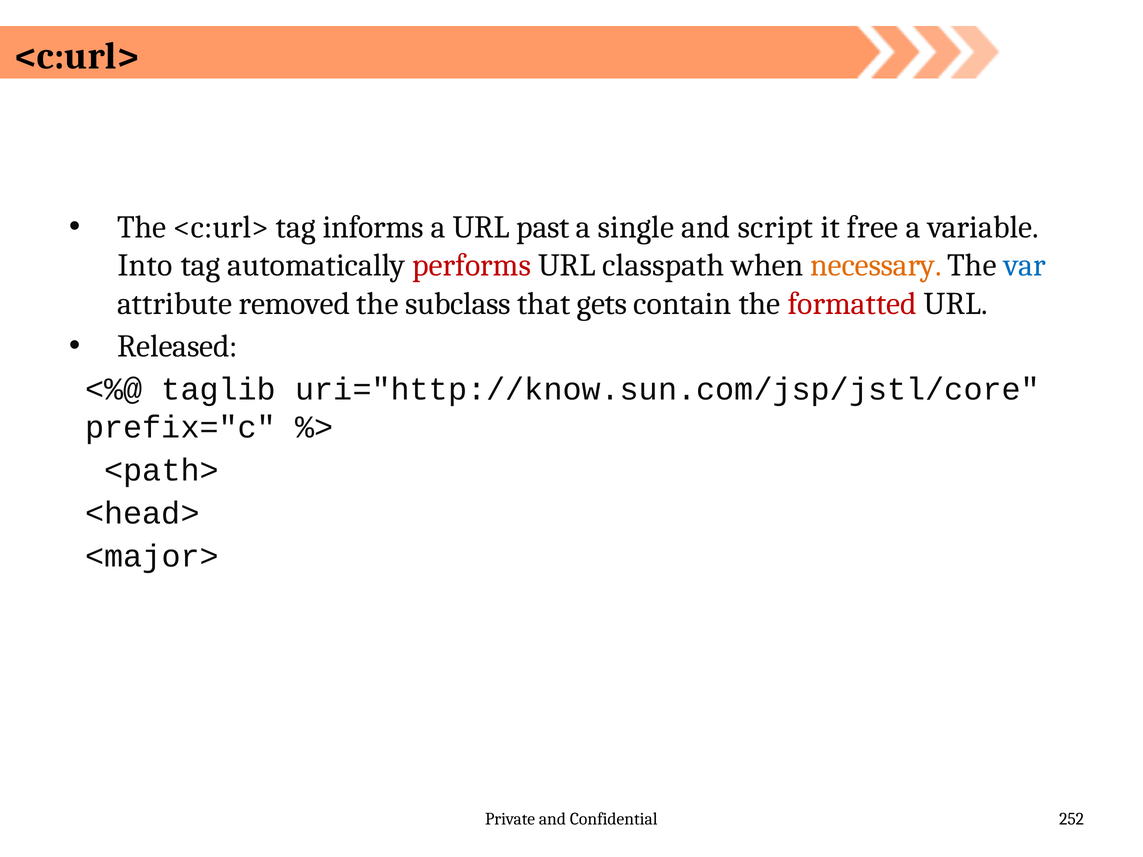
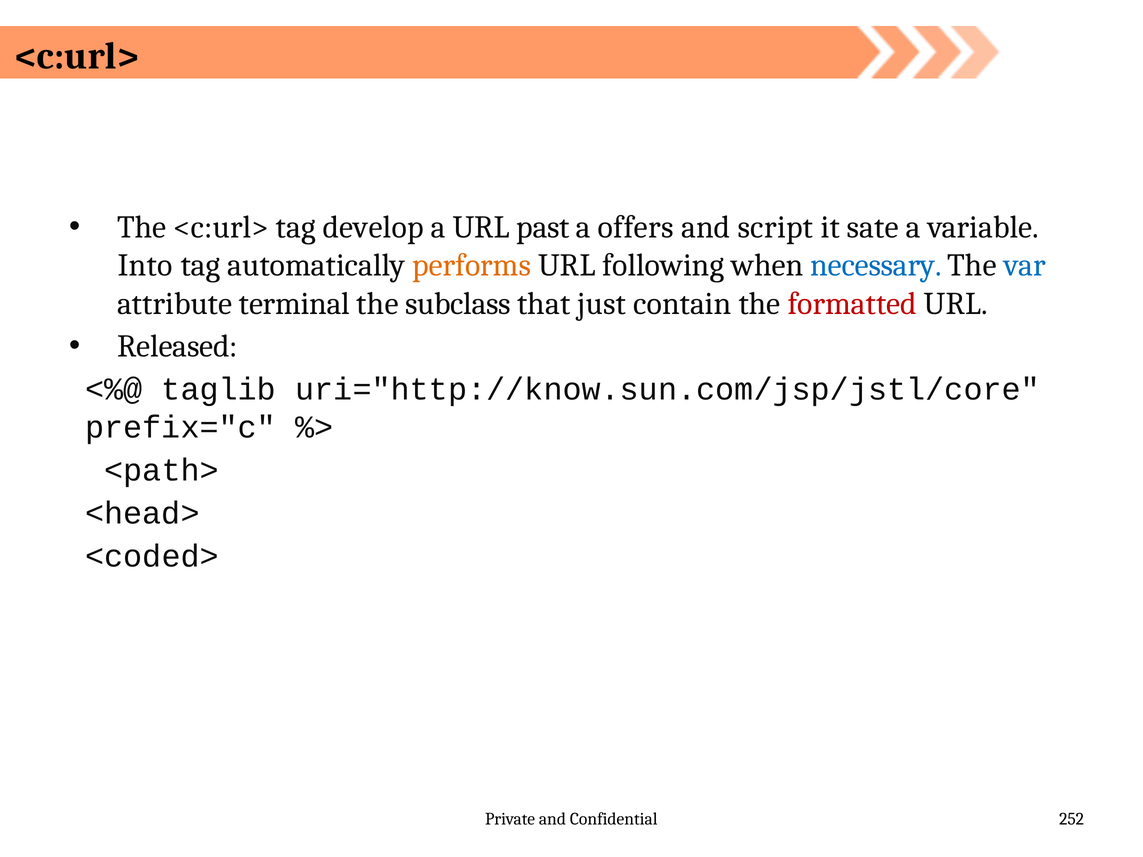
informs: informs -> develop (373, 227)
single: single -> offers (636, 227)
free: free -> sate (873, 227)
performs colour: red -> orange (472, 266)
classpath: classpath -> following (663, 266)
necessary colour: orange -> blue (876, 266)
removed: removed -> terminal (294, 304)
gets: gets -> just (602, 304)
<major>: <major> -> <coded> (152, 556)
